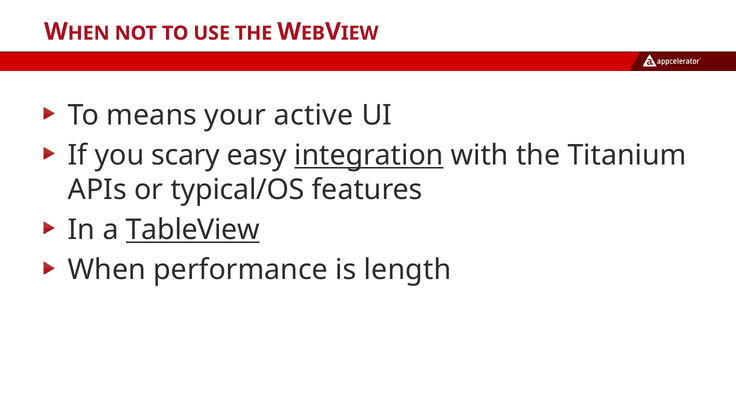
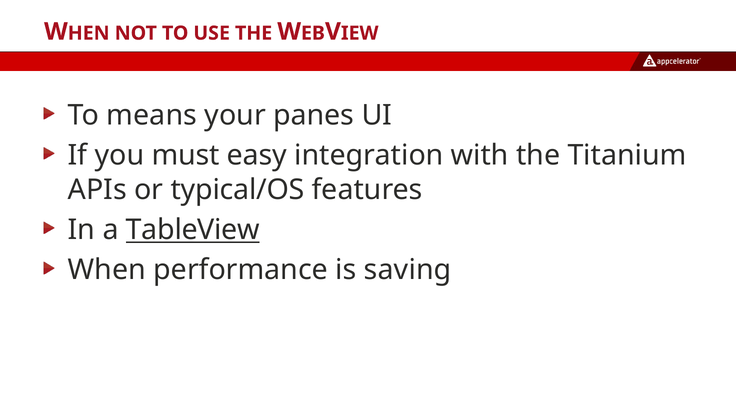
active: active -> panes (314, 115)
scary: scary -> must (186, 155)
integration underline: present -> none (369, 155)
length: length -> saving (408, 270)
